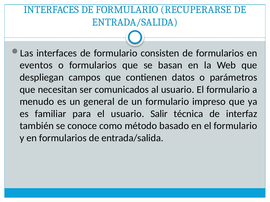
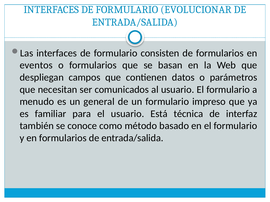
RECUPERARSE: RECUPERARSE -> EVOLUCIONAR (196, 10)
Salir: Salir -> Está (159, 114)
